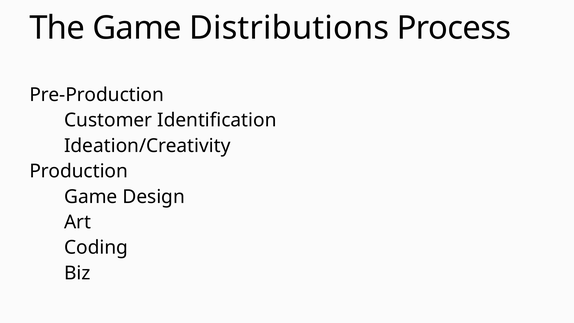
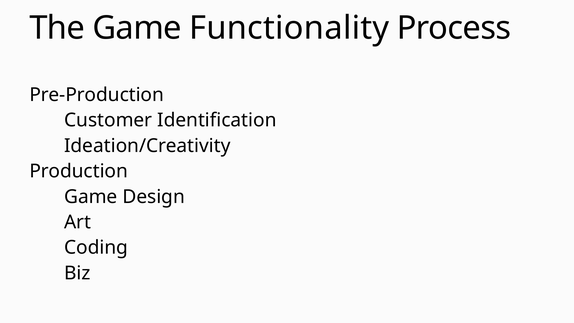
Distributions: Distributions -> Functionality (289, 28)
